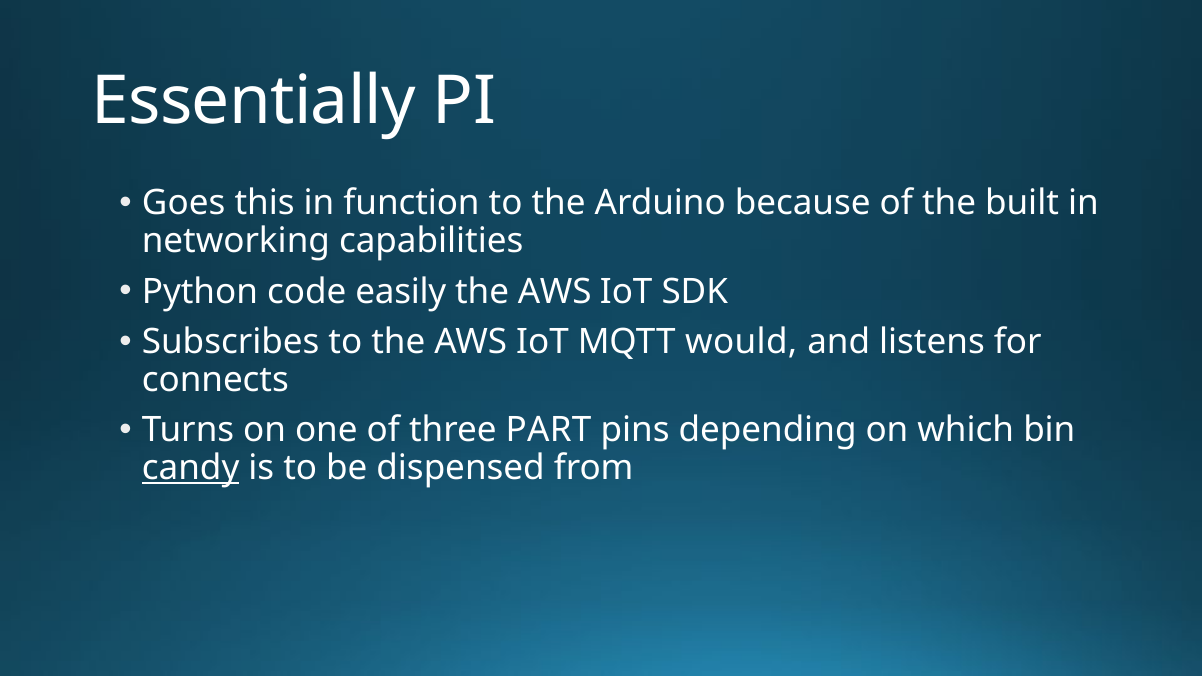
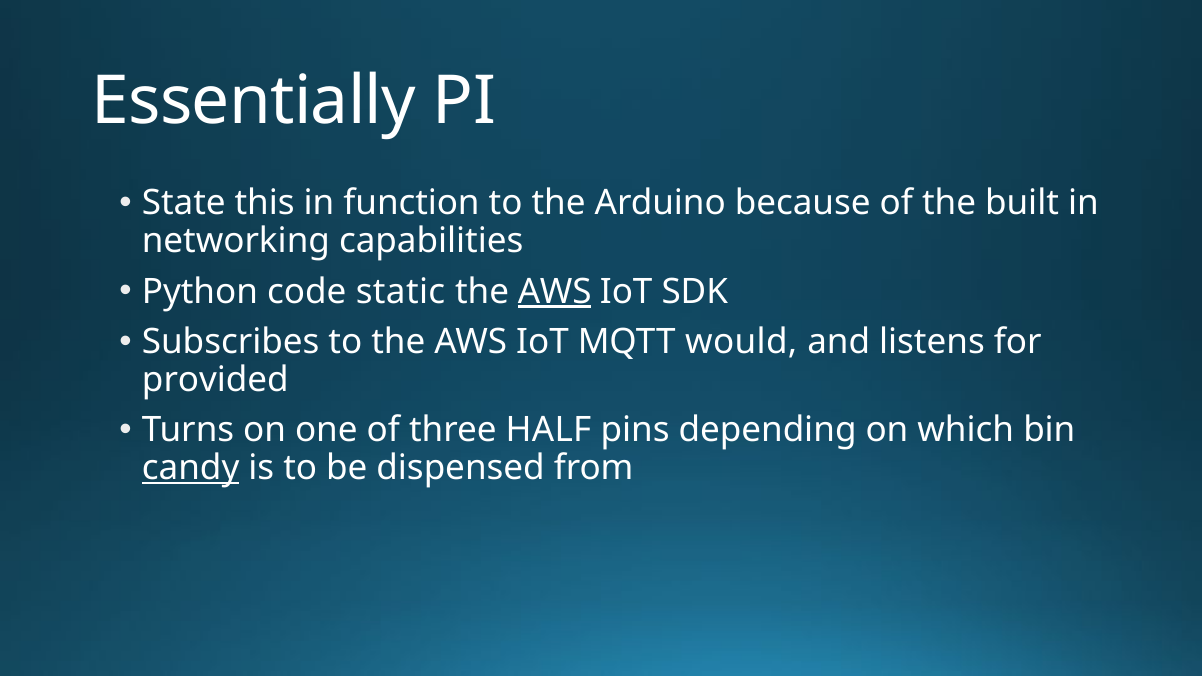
Goes: Goes -> State (184, 203)
easily: easily -> static (401, 291)
AWS underline: none -> present (555, 291)
connects: connects -> provided (215, 380)
PART: PART -> HALF (548, 430)
